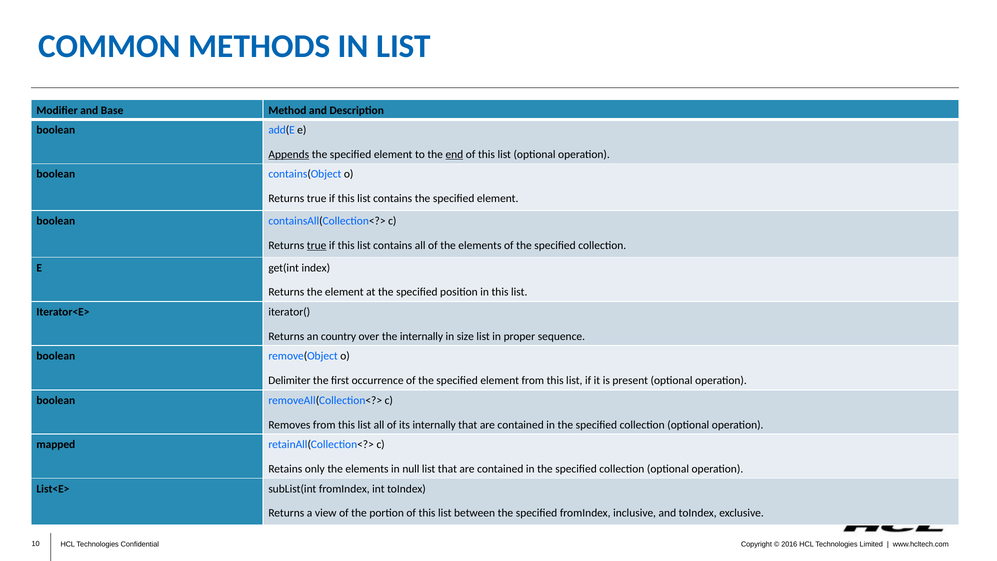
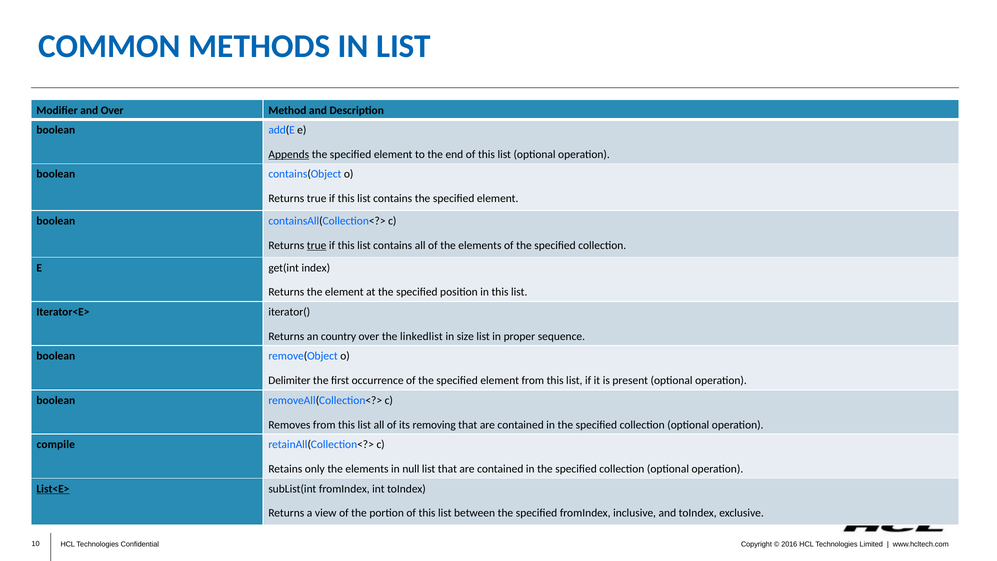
and Base: Base -> Over (112, 110)
end underline: present -> none (454, 154)
the internally: internally -> linkedlist (421, 336)
its internally: internally -> removing (434, 425)
mapped: mapped -> compile (56, 444)
List<E> underline: none -> present (53, 489)
